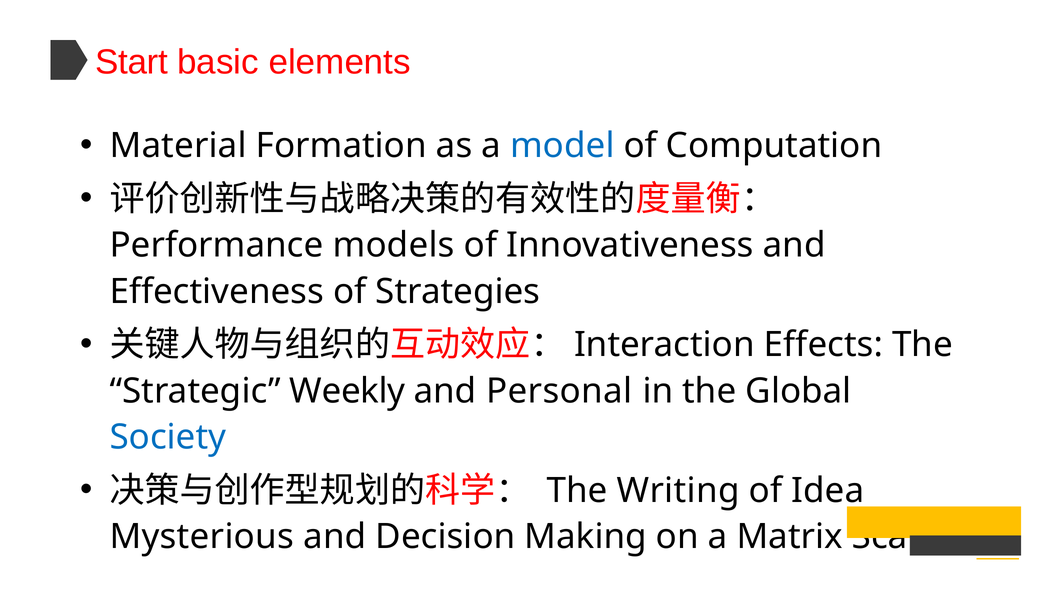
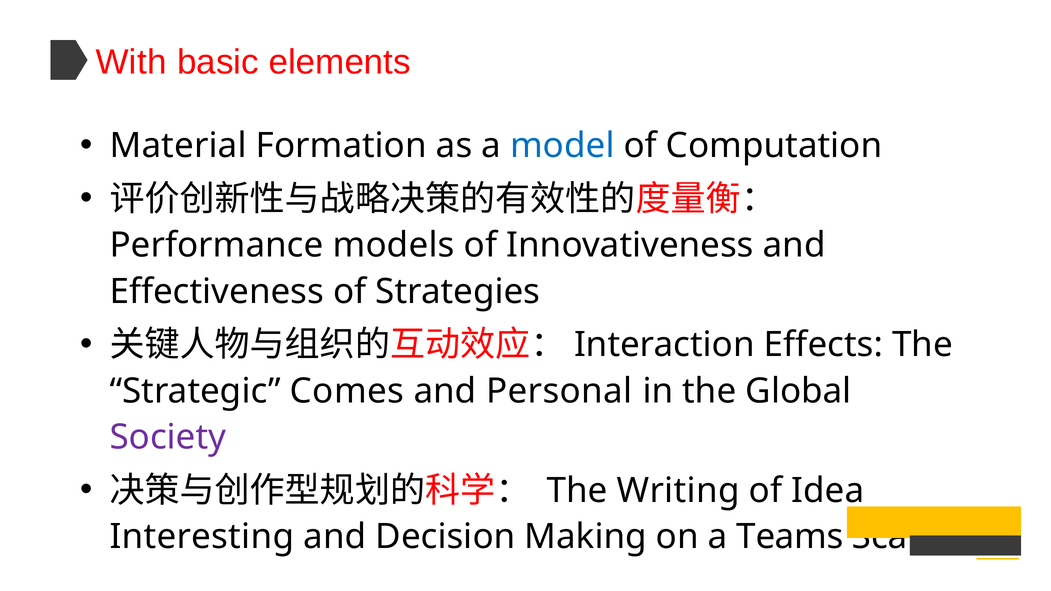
Start: Start -> With (131, 62)
Weekly: Weekly -> Comes (347, 391)
Society colour: blue -> purple (168, 437)
Mysterious: Mysterious -> Interesting (202, 537)
Matrix: Matrix -> Teams (790, 537)
